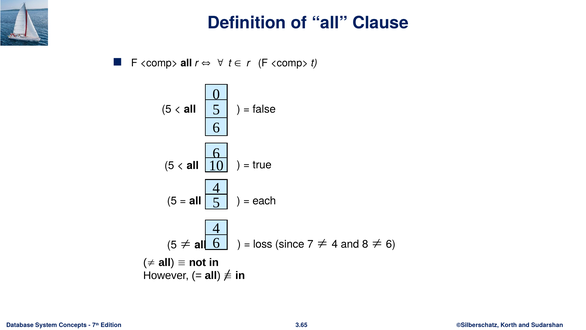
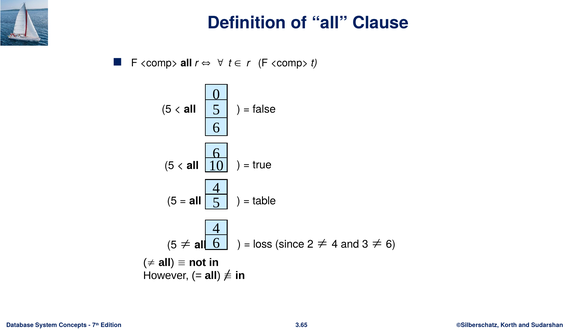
each: each -> table (264, 201)
7: 7 -> 2 (310, 244)
8: 8 -> 3 (365, 244)
